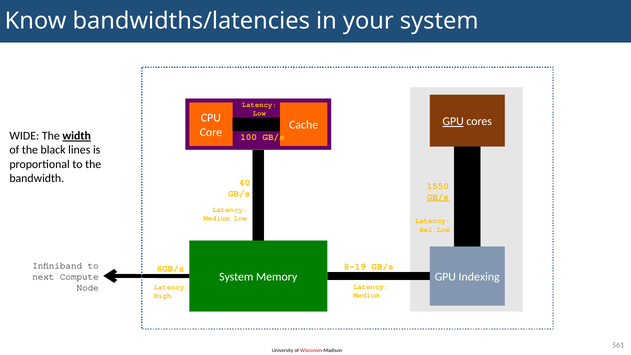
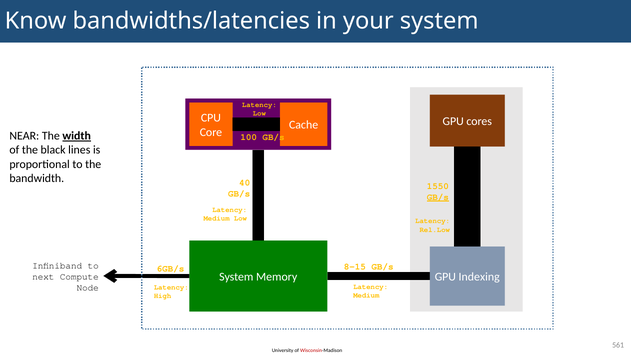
GPU underline: present -> none (453, 121)
WIDE: WIDE -> NEAR (24, 136)
8-19: 8-19 -> 8-15 (355, 267)
